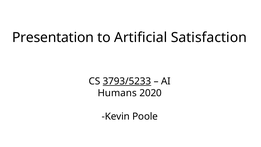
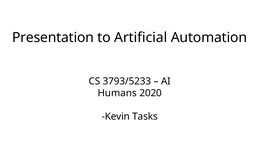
Satisfaction: Satisfaction -> Automation (209, 37)
3793/5233 underline: present -> none (127, 81)
Poole: Poole -> Tasks (145, 116)
